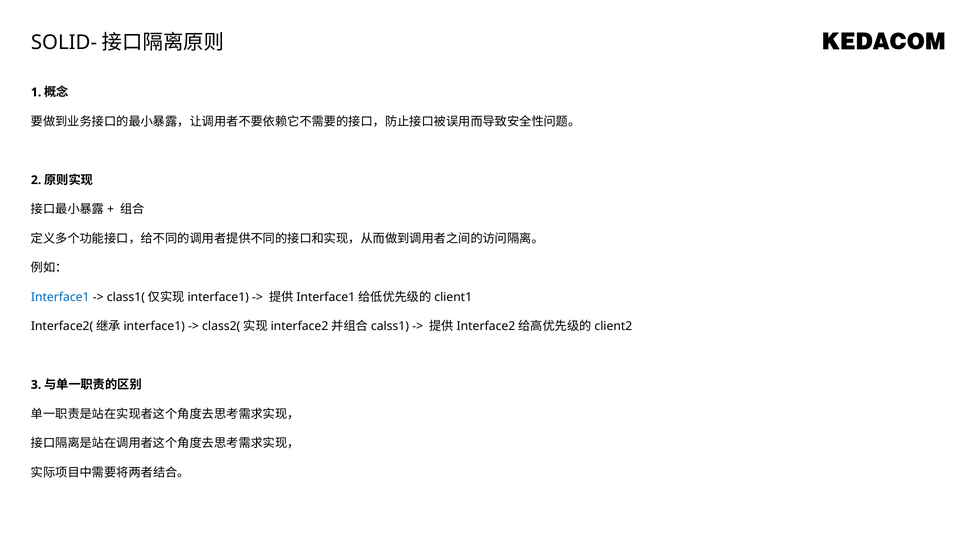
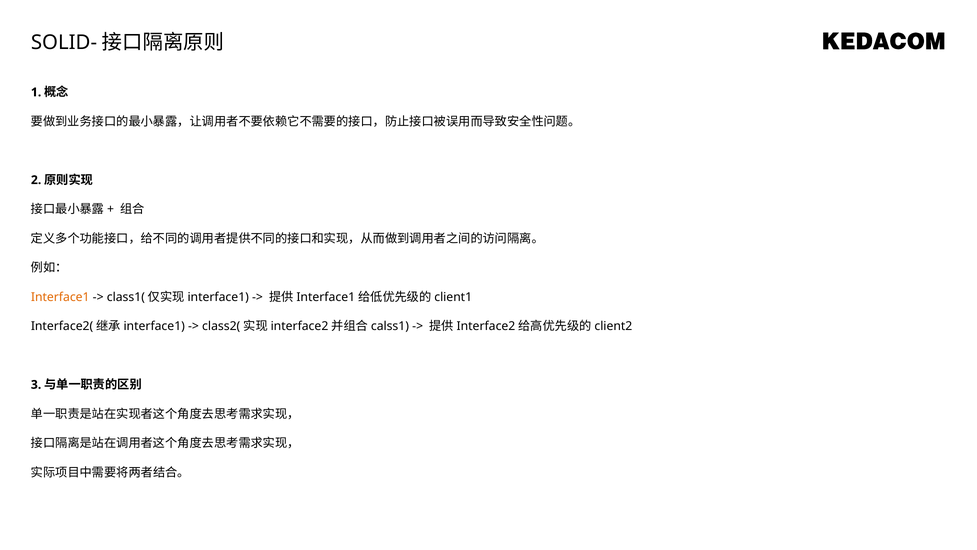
Interface1 colour: blue -> orange (60, 297)
